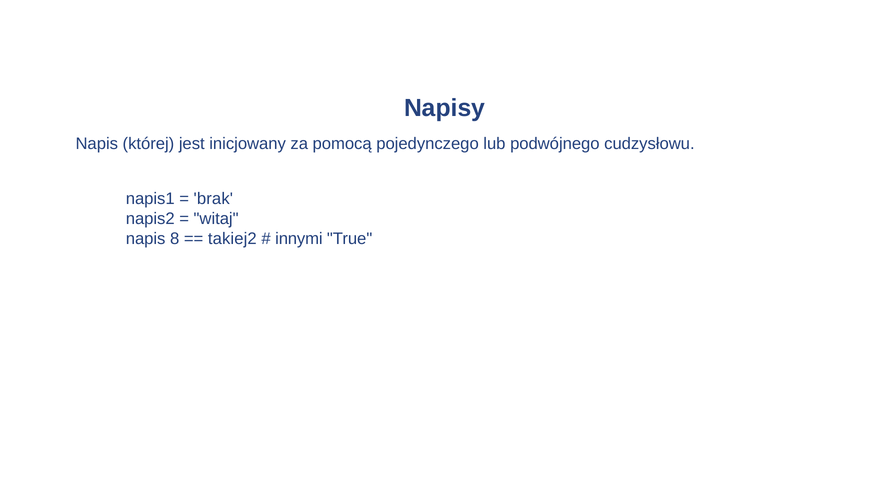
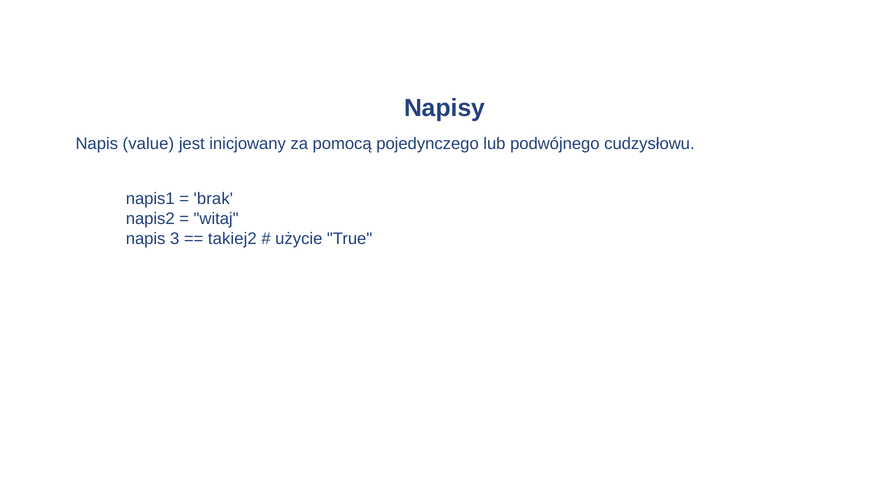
której: której -> value (148, 144)
8: 8 -> 3 (175, 238)
innymi: innymi -> użycie (299, 238)
